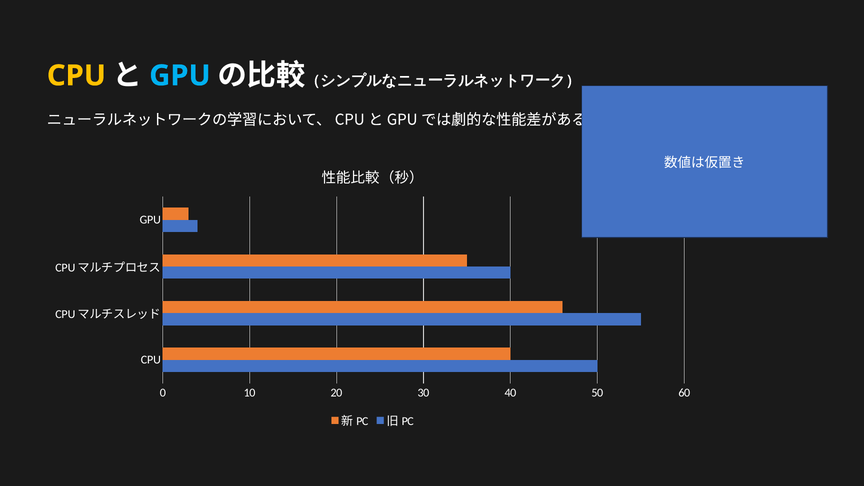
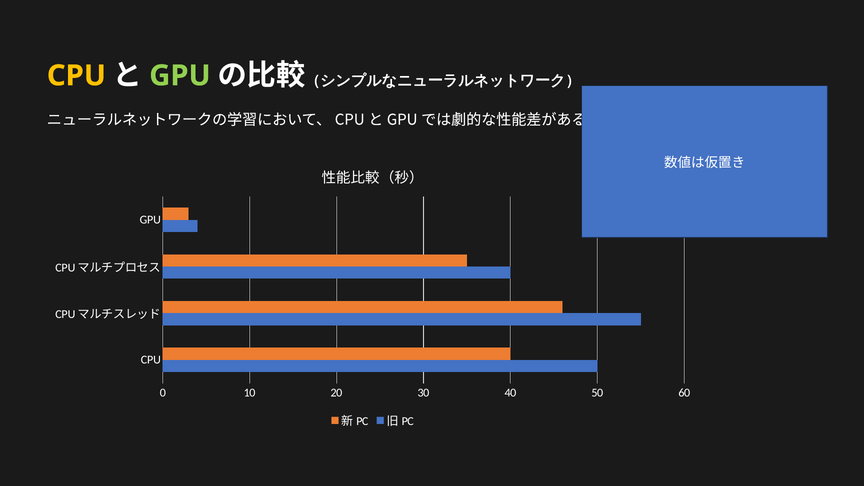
GPU colour: light blue -> light green (180, 76)
